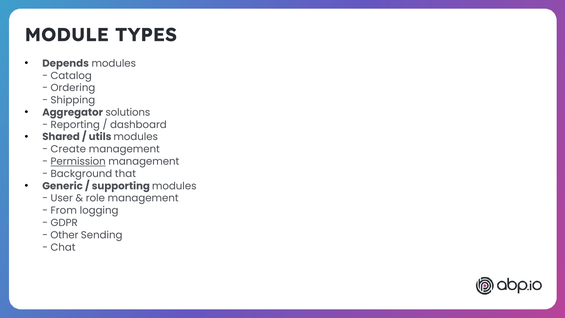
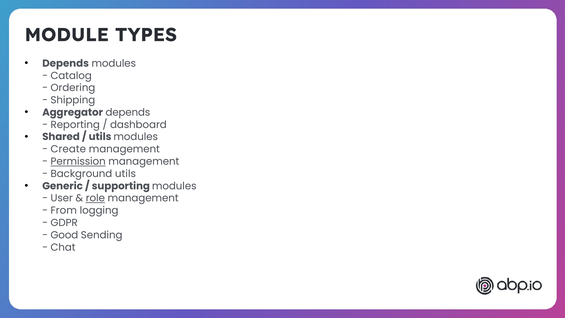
Aggregator solutions: solutions -> depends (128, 112)
Background that: that -> utils (125, 174)
role underline: none -> present (95, 198)
Other: Other -> Good (64, 235)
